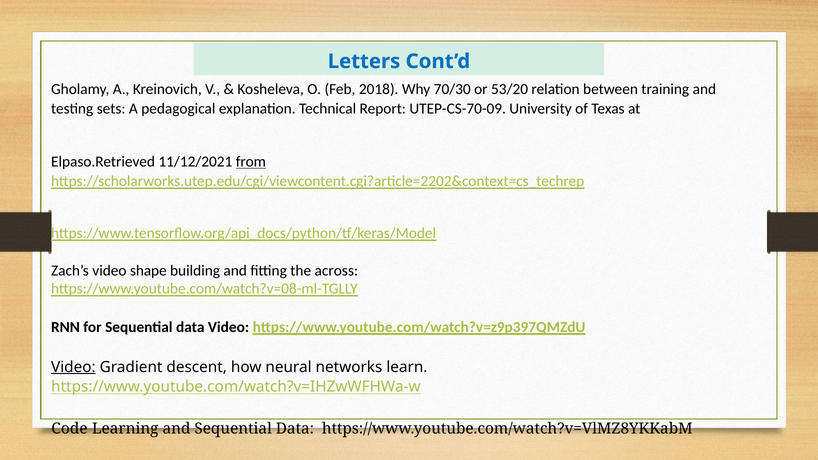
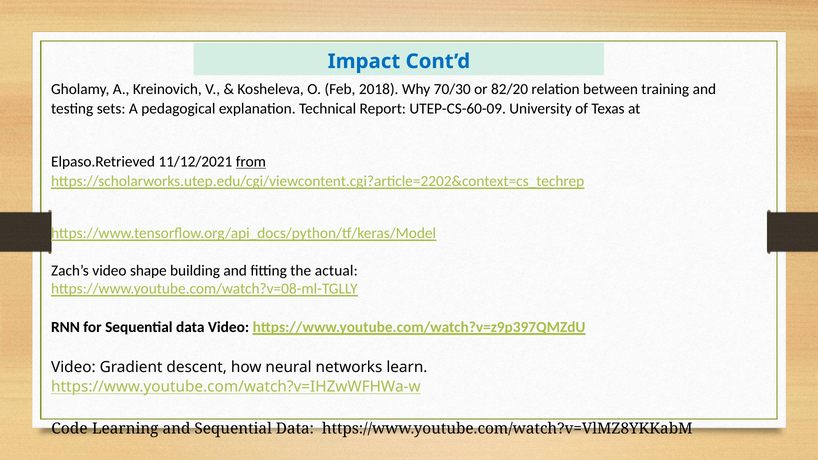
Letters: Letters -> Impact (364, 61)
53/20: 53/20 -> 82/20 (510, 89)
UTEP-CS-70-09: UTEP-CS-70-09 -> UTEP-CS-60-09 (458, 109)
across: across -> actual (336, 271)
Video underline: present -> none (73, 367)
